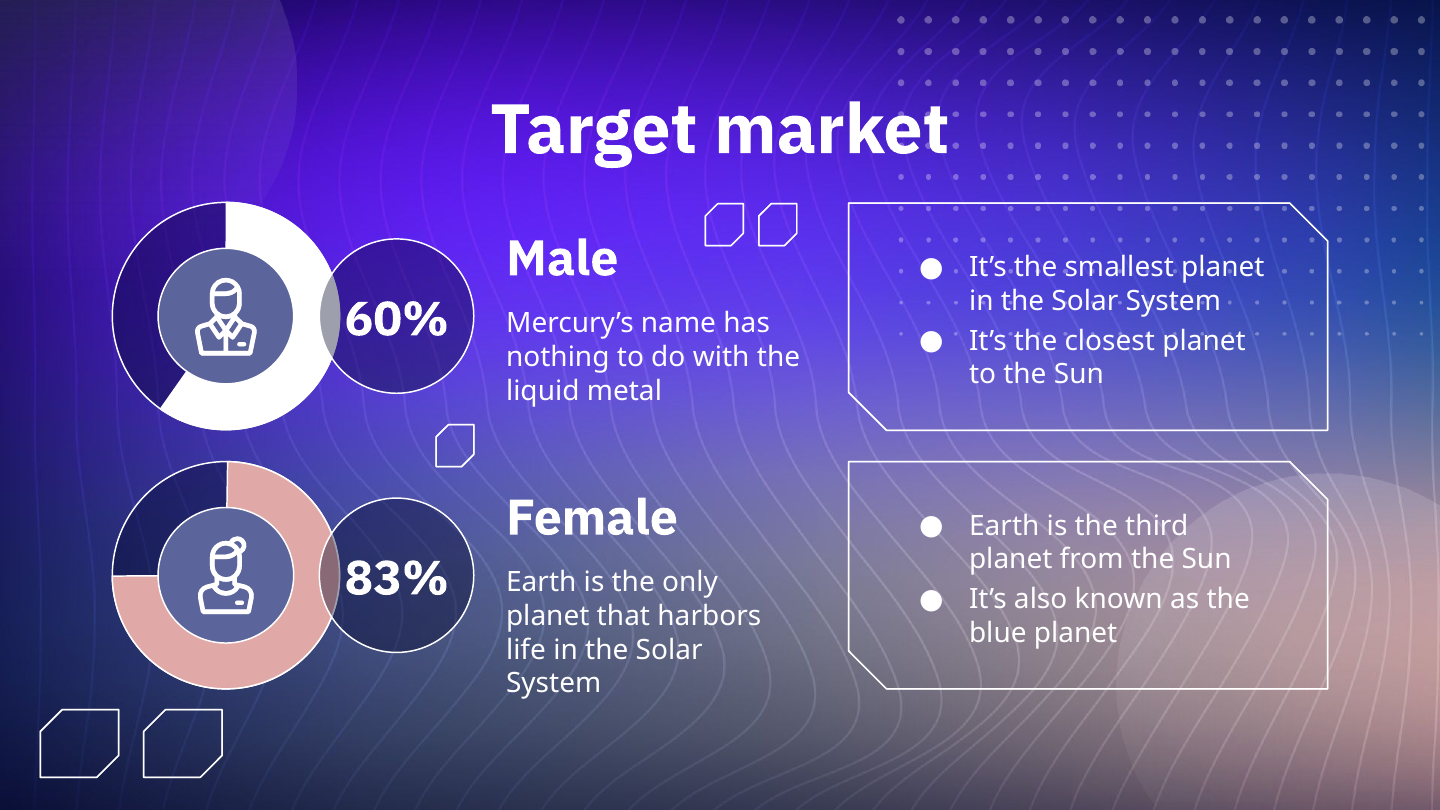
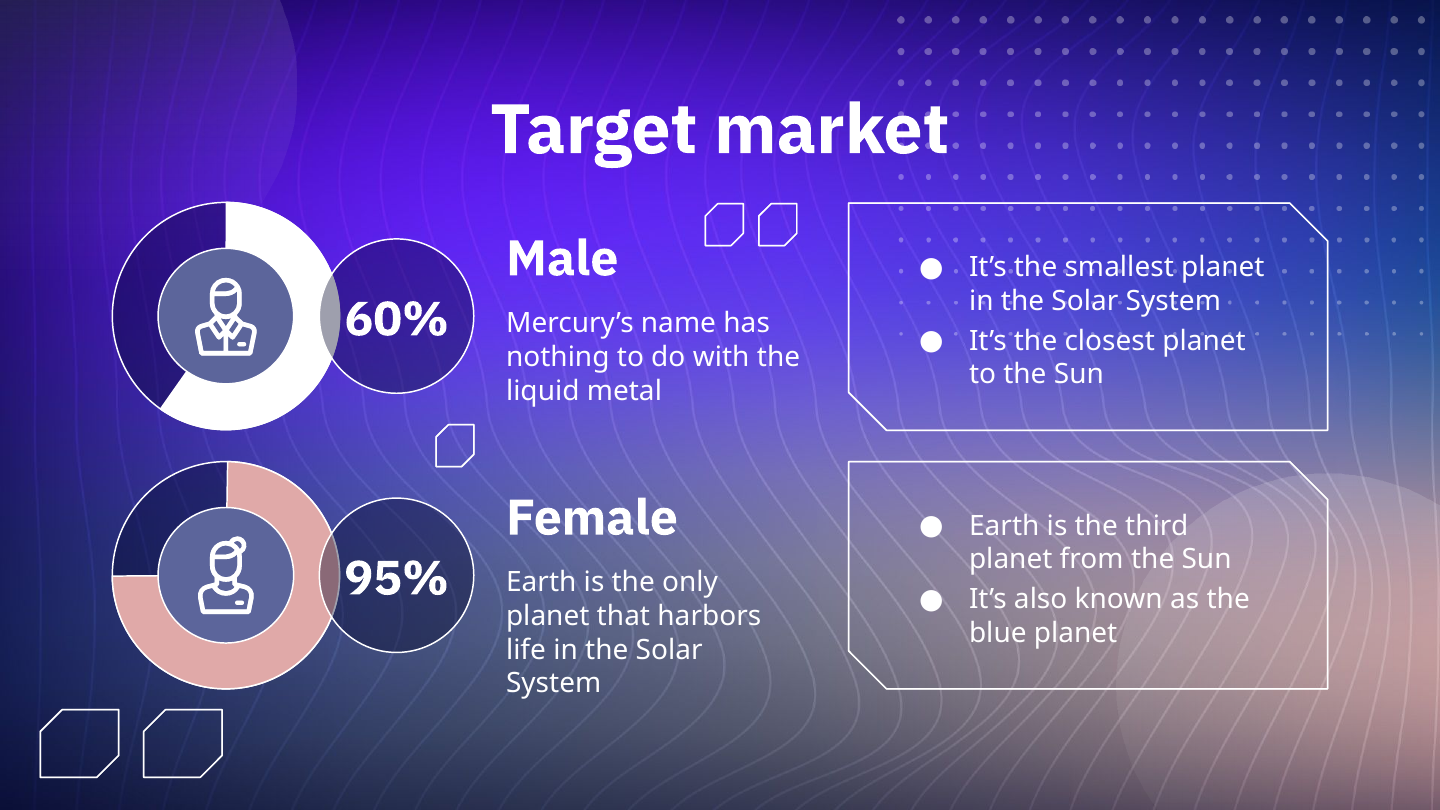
83%: 83% -> 95% (397, 579)
